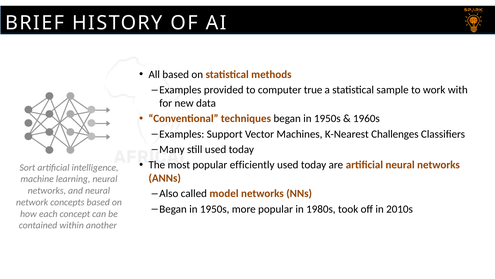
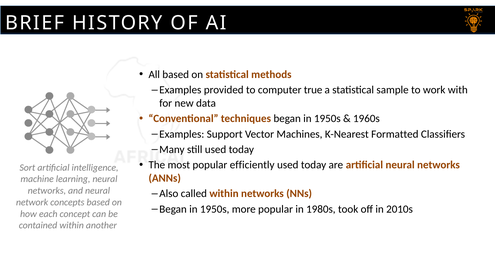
Challenges: Challenges -> Formatted (395, 134)
called model: model -> within (224, 193)
